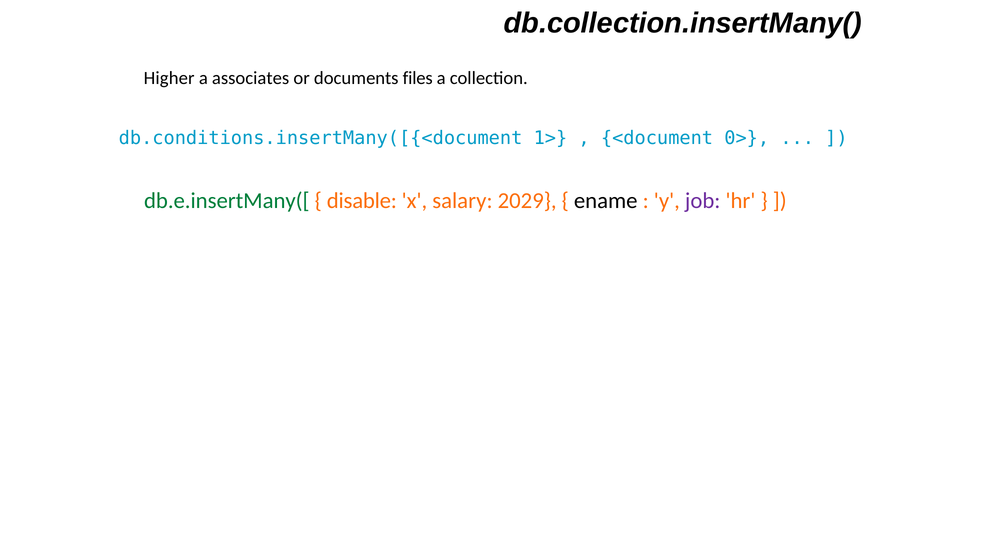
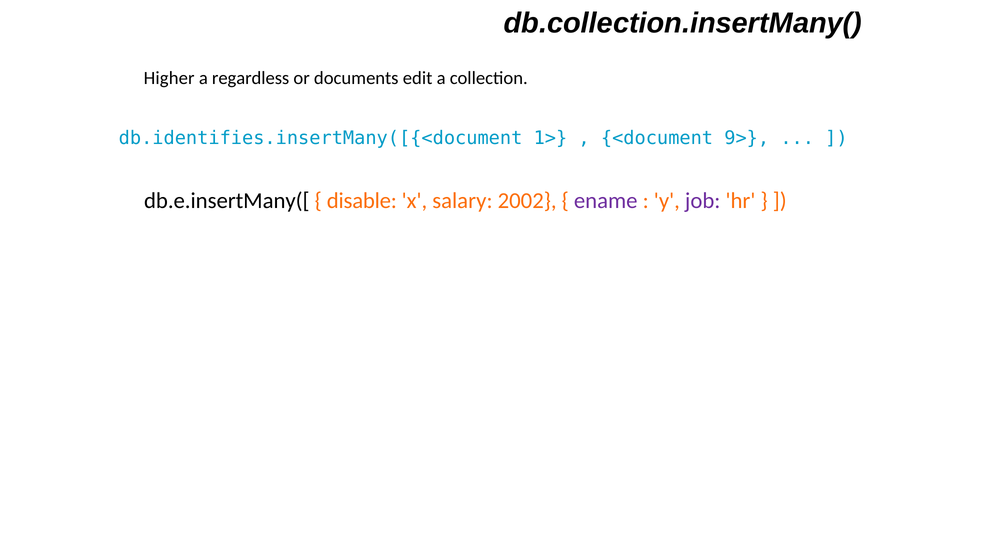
associates: associates -> regardless (251, 78)
files: files -> edit (418, 78)
db.conditions.insertMany([{<document: db.conditions.insertMany([{<document -> db.identifies.insertMany([{<document (321, 138)
0>: 0> -> 9> (747, 138)
db.e.insertMany([ colour: green -> black (227, 201)
2029: 2029 -> 2002 (527, 201)
ename colour: black -> purple (606, 201)
